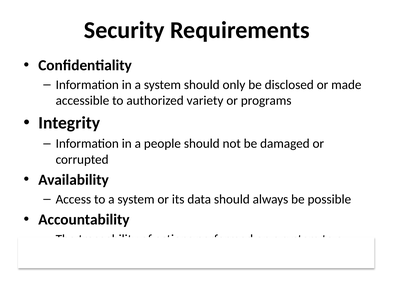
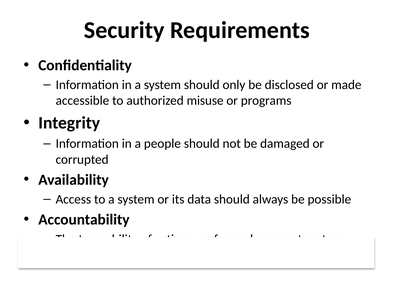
variety: variety -> misuse (205, 100)
